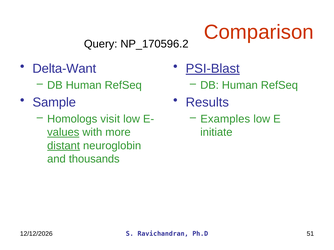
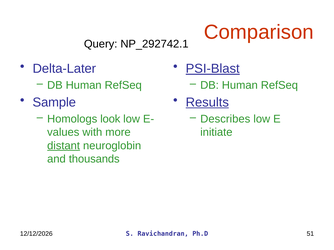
NP_170596.2: NP_170596.2 -> NP_292742.1 (154, 44)
Delta-Want: Delta-Want -> Delta-Later (64, 69)
Results underline: none -> present (207, 103)
visit: visit -> look (110, 119)
Examples: Examples -> Describes (225, 119)
values underline: present -> none (63, 133)
